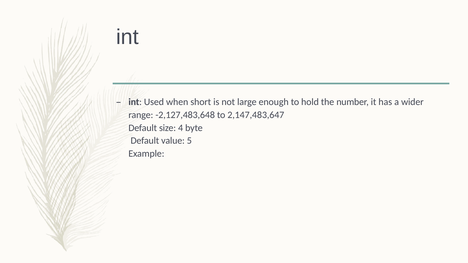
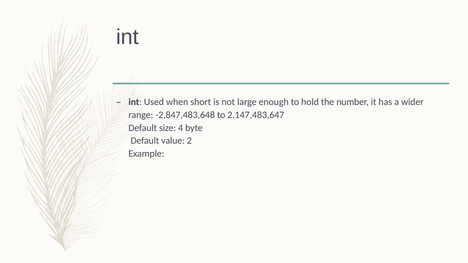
-2,127,483,648: -2,127,483,648 -> -2,847,483,648 (185, 115)
5: 5 -> 2 (189, 141)
